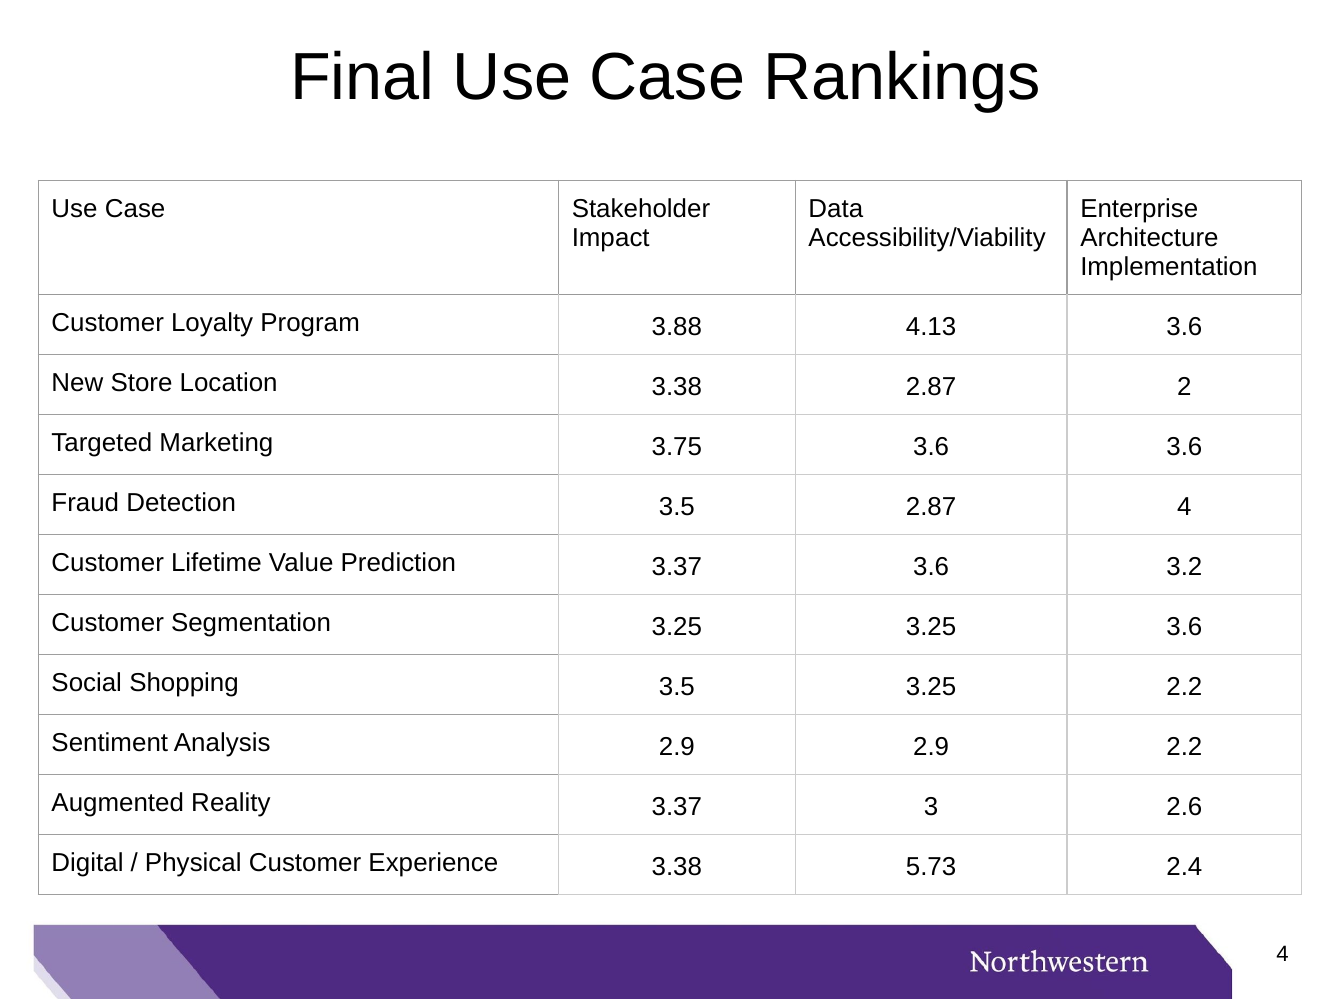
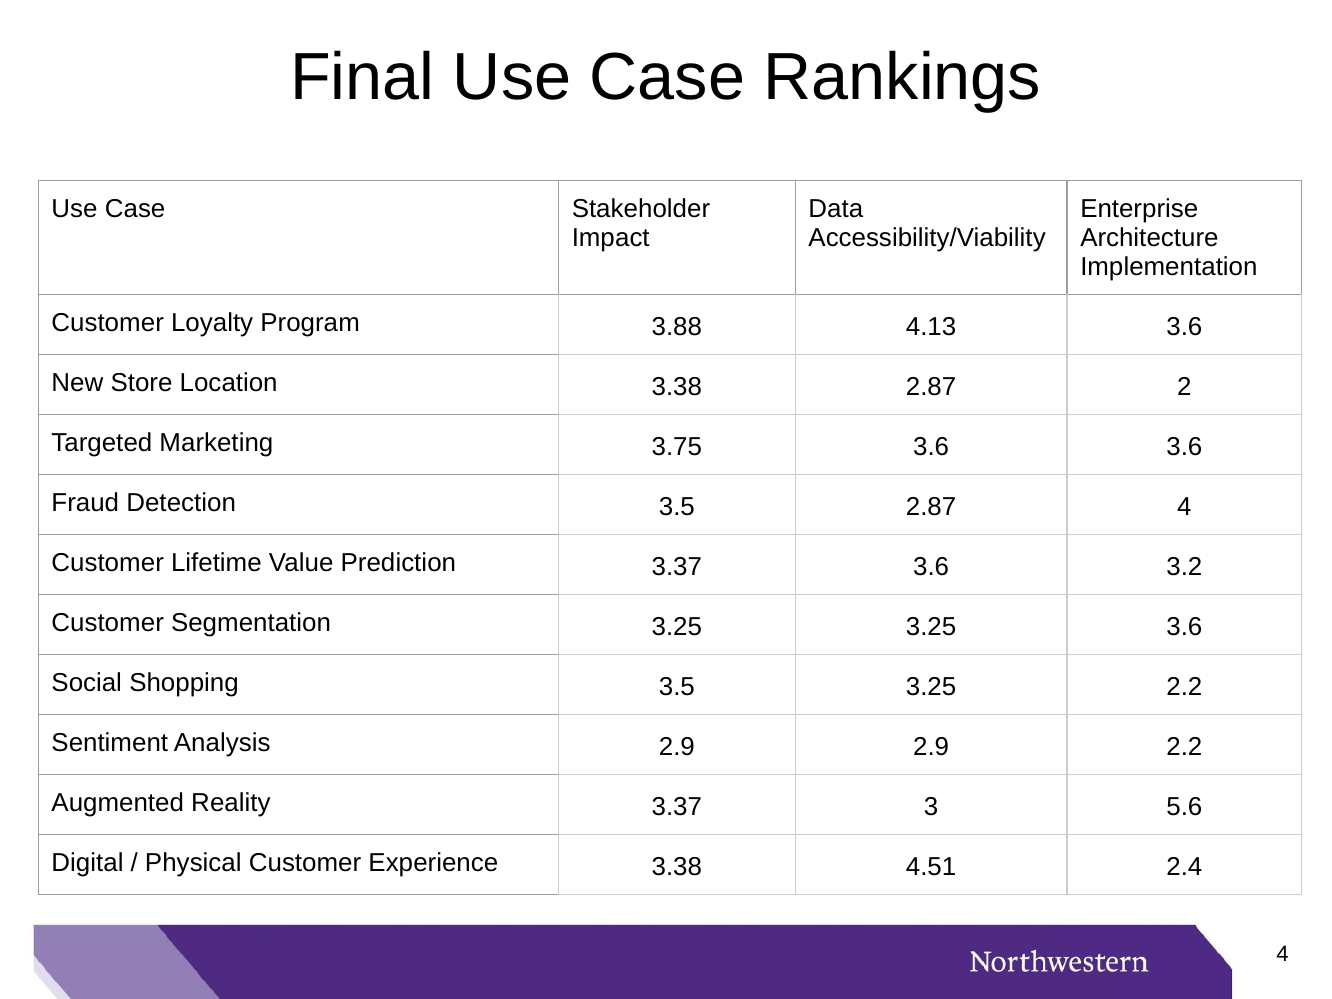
2.6: 2.6 -> 5.6 (1184, 807)
5.73: 5.73 -> 4.51 (931, 867)
